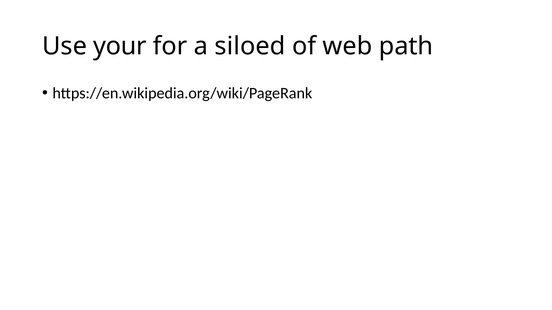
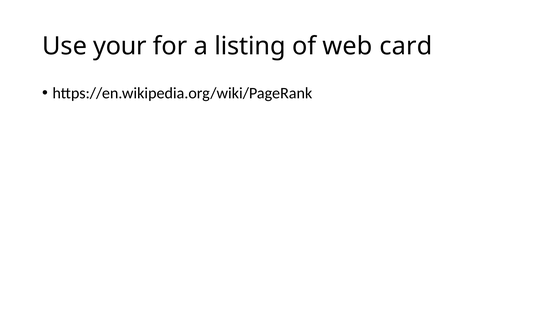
siloed: siloed -> listing (250, 46)
path: path -> card (406, 46)
